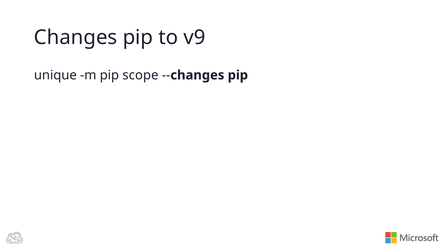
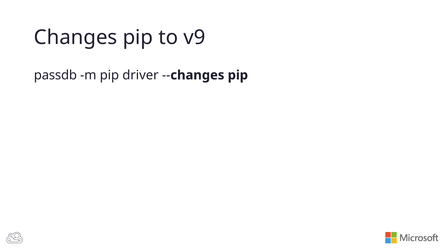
unique: unique -> passdb (55, 75)
scope: scope -> driver (140, 75)
